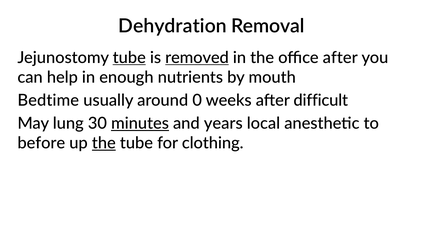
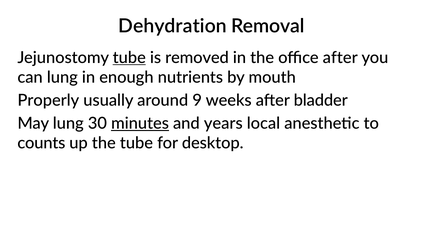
removed underline: present -> none (197, 58)
can help: help -> lung (62, 78)
Bedtime: Bedtime -> Properly (48, 101)
0: 0 -> 9 (197, 101)
difficult: difficult -> bladder (321, 101)
before: before -> counts (41, 144)
the underline: present -> none (104, 144)
clothing: clothing -> desktop (213, 144)
